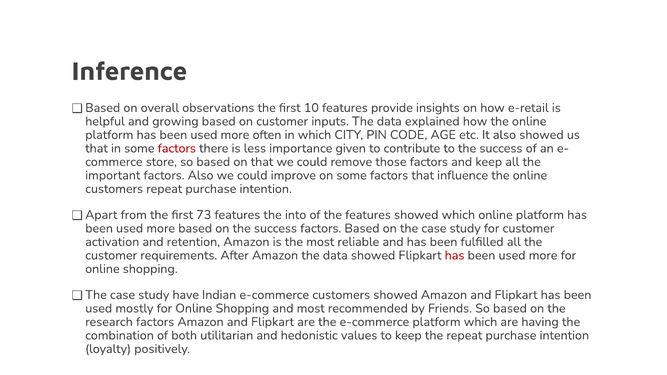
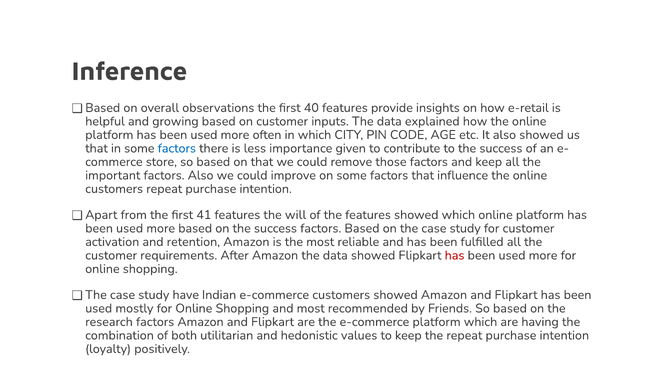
10: 10 -> 40 (311, 108)
factors colour: red -> blue (177, 148)
73: 73 -> 41 (204, 215)
into: into -> will (296, 215)
